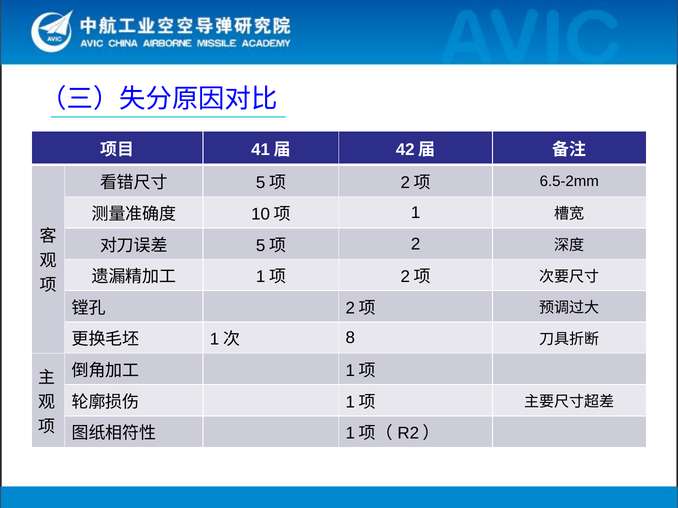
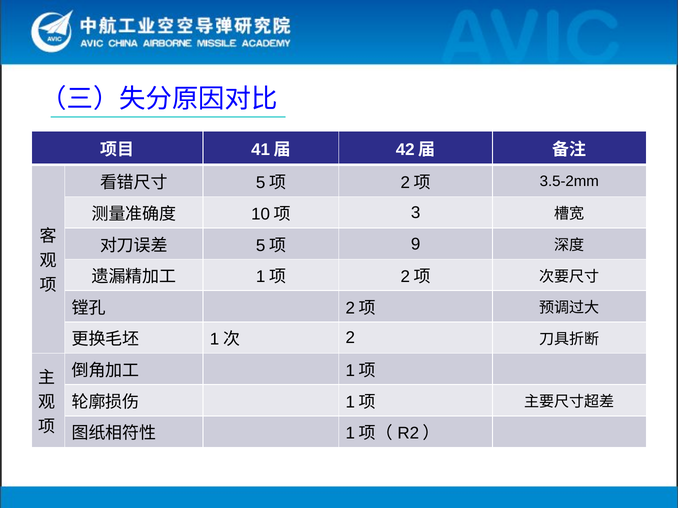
6.5-2mm: 6.5-2mm -> 3.5-2mm (569, 181)
1: 1 -> 3 (416, 213)
2: 2 -> 9 (416, 244)
8: 8 -> 2 (350, 338)
